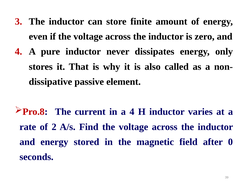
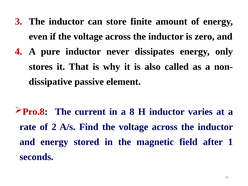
a 4: 4 -> 8 (132, 112)
0: 0 -> 1 (230, 142)
